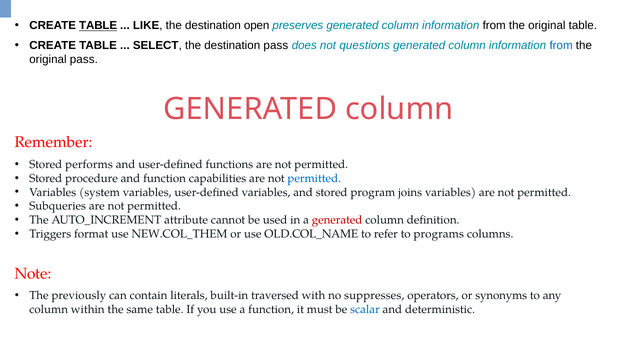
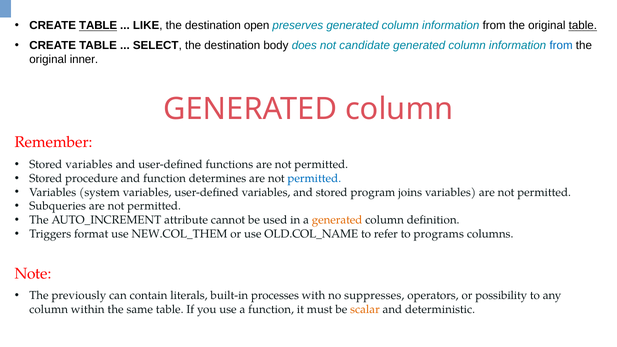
table underline: none -> present (583, 26)
destination pass: pass -> body (276, 46)
questions: questions -> candidate (365, 46)
original pass: pass -> inner (84, 60)
Stored performs: performs -> variables (89, 164)
capabilities: capabilities -> determines (218, 178)
generated colour: red -> orange (337, 220)
traversed: traversed -> processes (275, 296)
synonyms: synonyms -> possibility (501, 296)
scalar colour: blue -> orange (365, 310)
